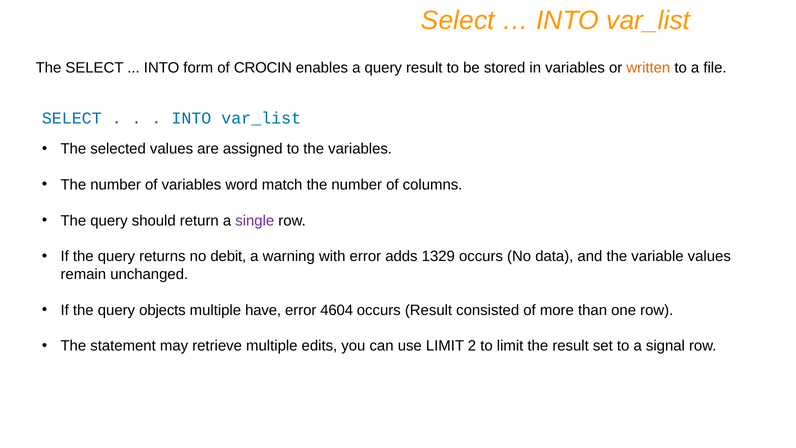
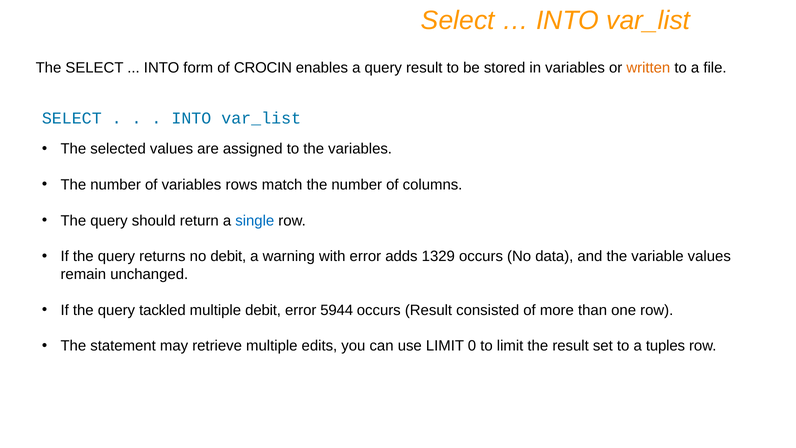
word: word -> rows (241, 185)
single colour: purple -> blue (255, 220)
objects: objects -> tackled (162, 310)
multiple have: have -> debit (263, 310)
4604: 4604 -> 5944 (337, 310)
2: 2 -> 0 (472, 346)
signal: signal -> tuples (665, 346)
